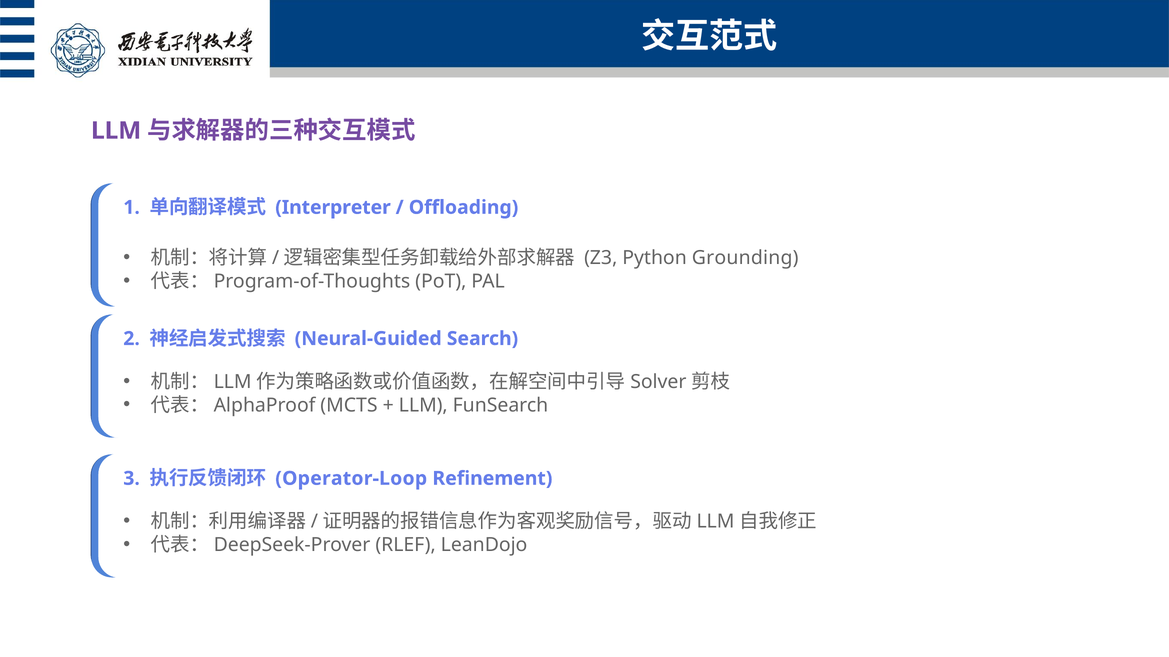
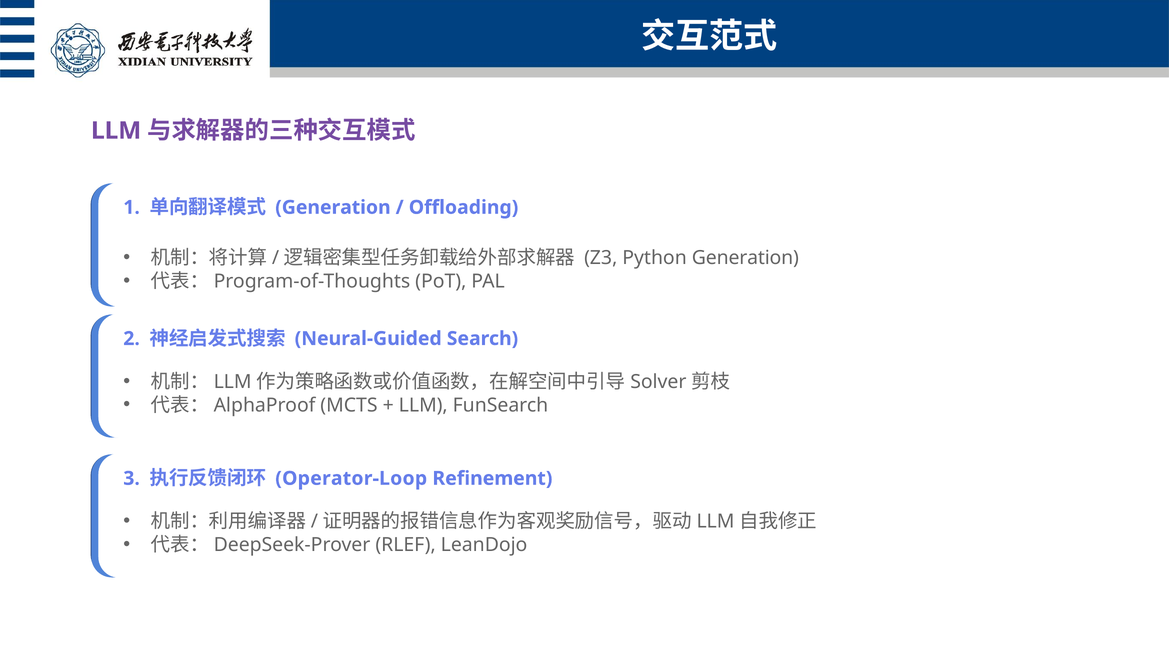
Interpreter: Interpreter -> Generation (333, 208)
Python Grounding: Grounding -> Generation (745, 258)
